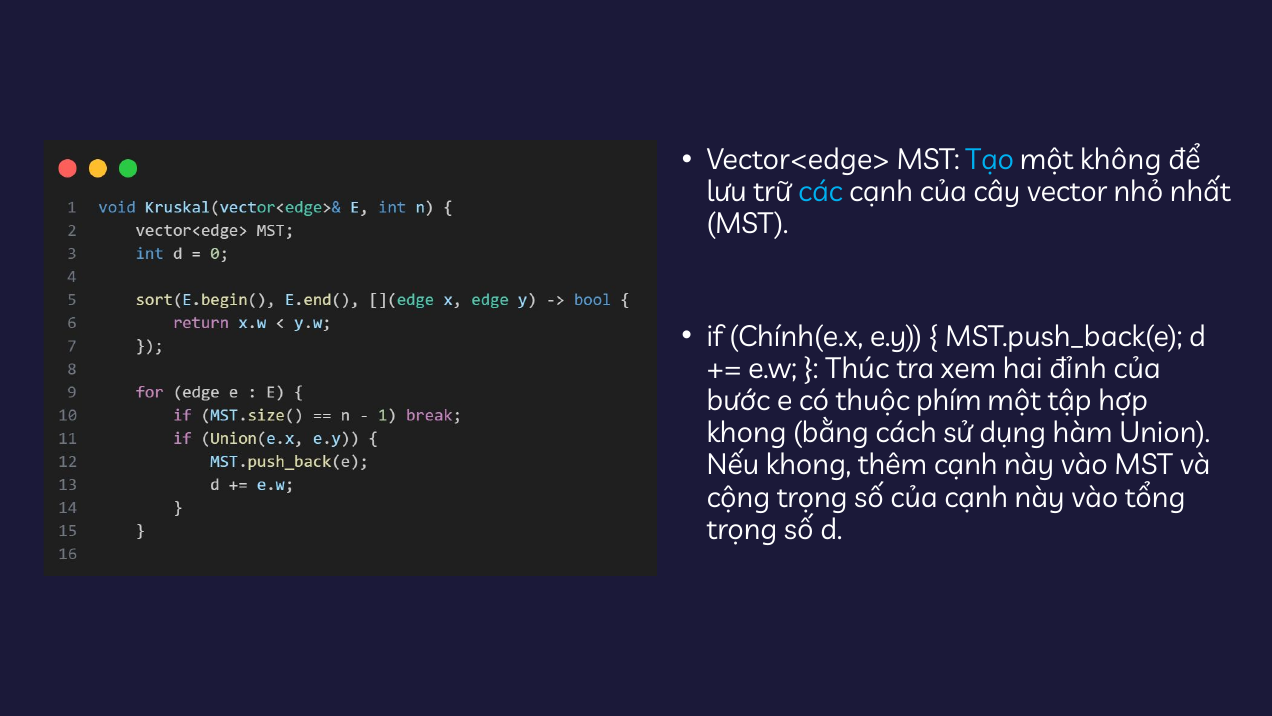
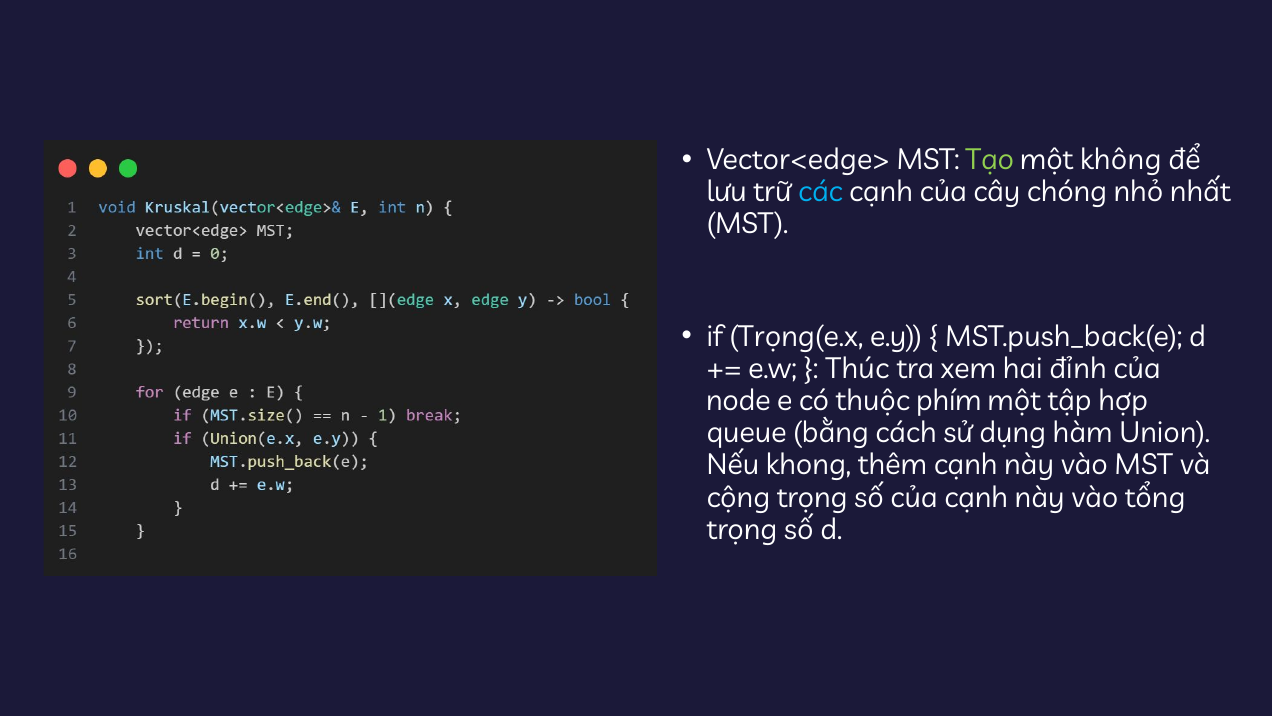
Tạo colour: light blue -> light green (990, 160)
vector: vector -> chóng (1067, 192)
Chính(e.x: Chính(e.x -> Trọng(e.x (796, 337)
bước: bước -> node (738, 401)
khong: khong -> queue (747, 433)
